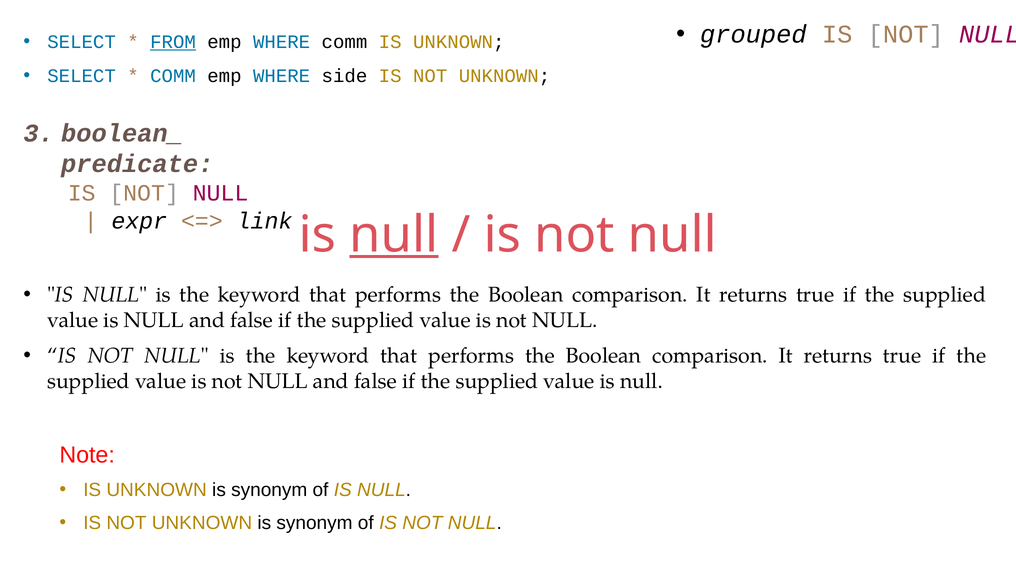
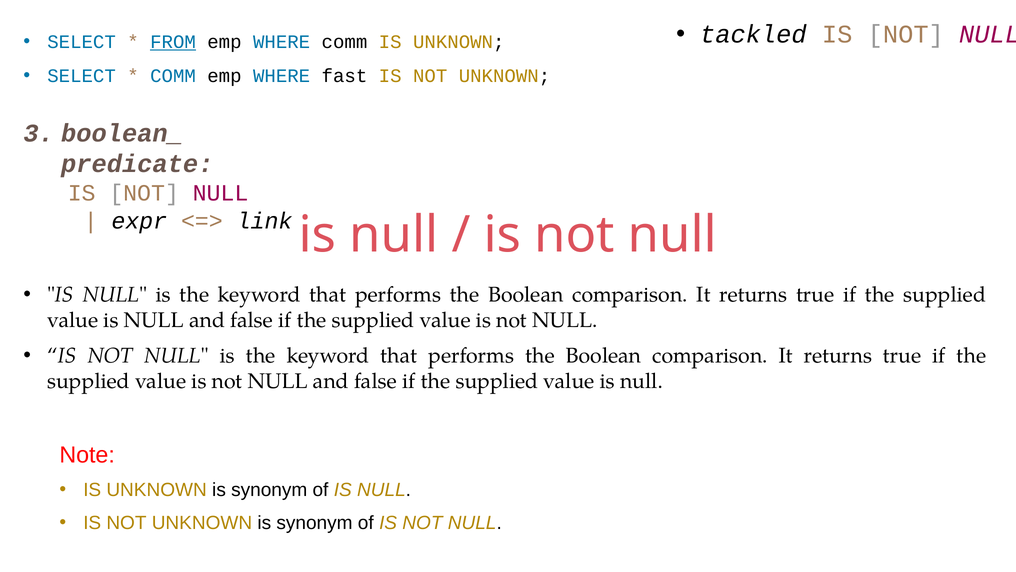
grouped: grouped -> tackled (753, 35)
side: side -> fast (344, 76)
null underline: present -> none (394, 235)
